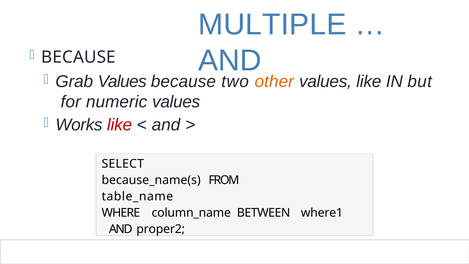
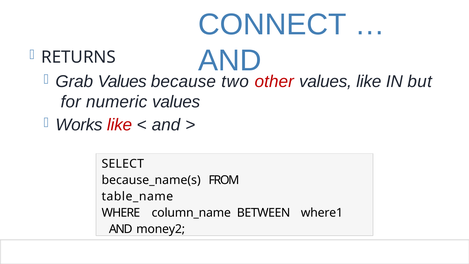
MULTIPLE: MULTIPLE -> CONNECT (272, 25)
BECAUSE: BECAUSE -> RETURNS (79, 57)
other colour: orange -> red (274, 81)
proper2: proper2 -> money2 (161, 229)
